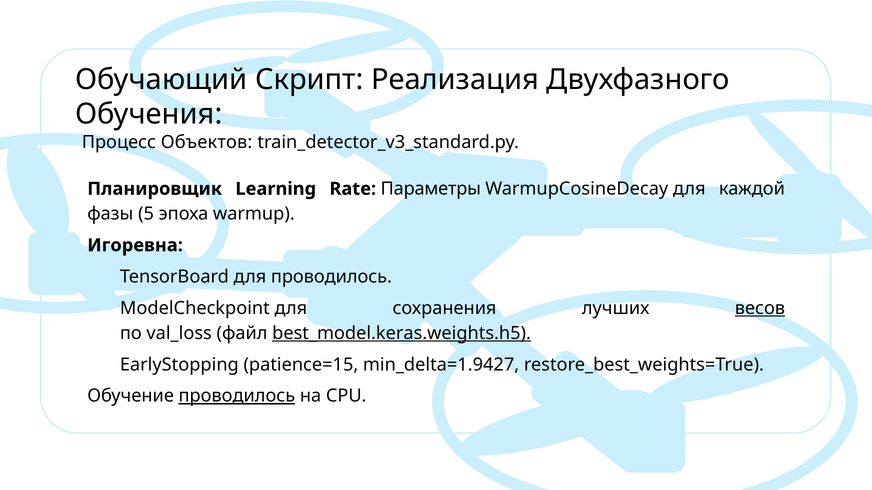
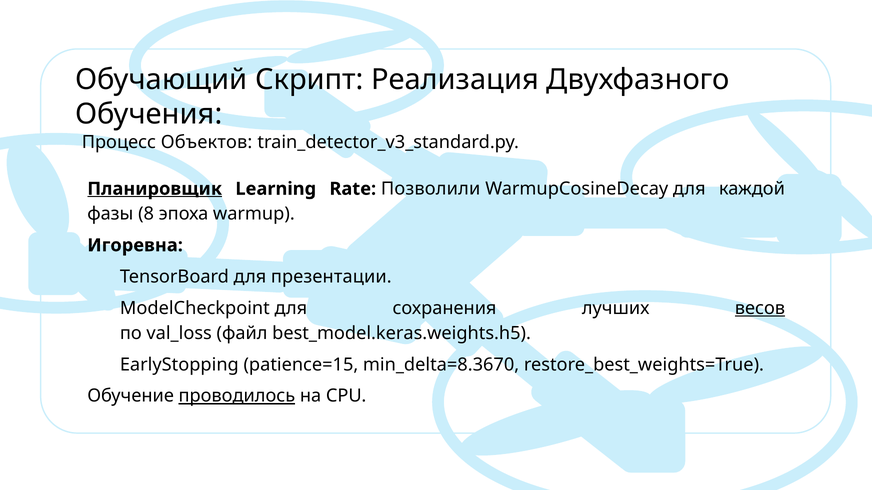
Планировщик underline: none -> present (155, 189)
Параметры: Параметры -> Позволили (431, 189)
5: 5 -> 8 (146, 214)
для проводилось: проводилось -> презентации (331, 277)
best_model.keras.weights.h5 underline: present -> none (402, 333)
min_delta=1.9427: min_delta=1.9427 -> min_delta=8.3670 (441, 365)
